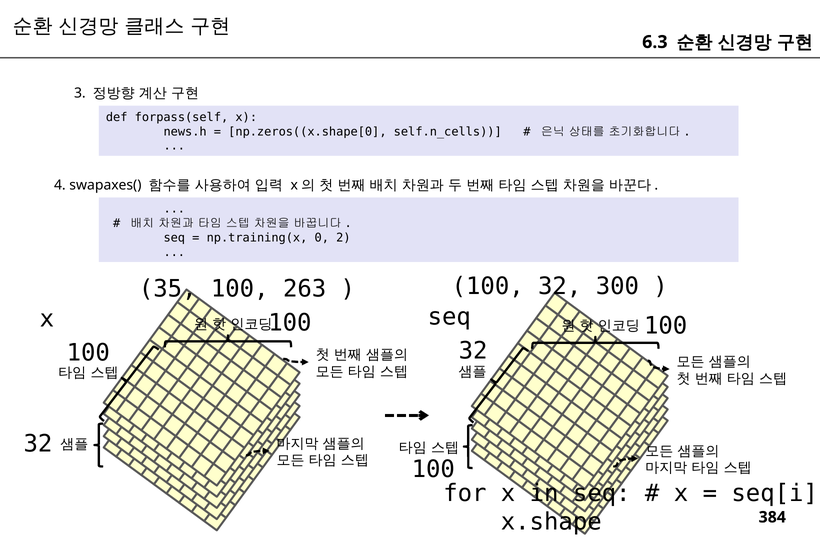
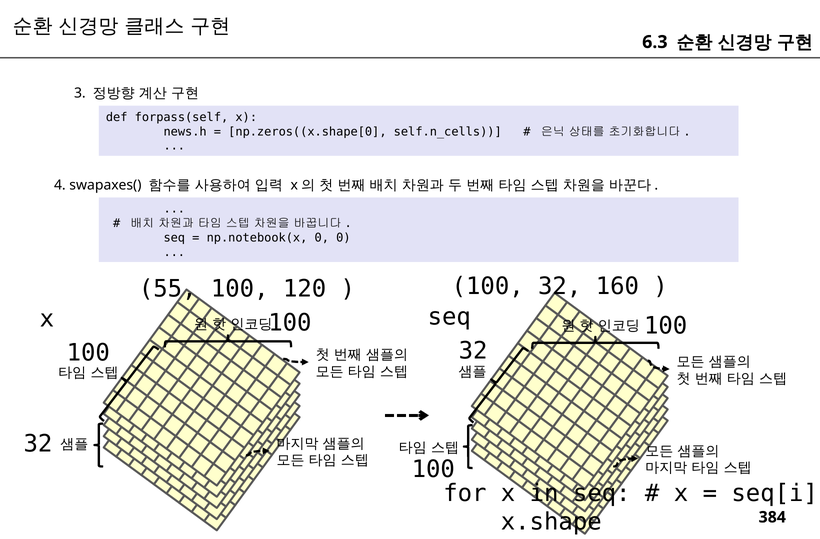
np.training(x: np.training(x -> np.notebook(x (257, 238)
0 2: 2 -> 0 (343, 238)
35: 35 -> 55 (168, 289)
263: 263 -> 120 (305, 289)
300: 300 -> 160 (617, 286)
